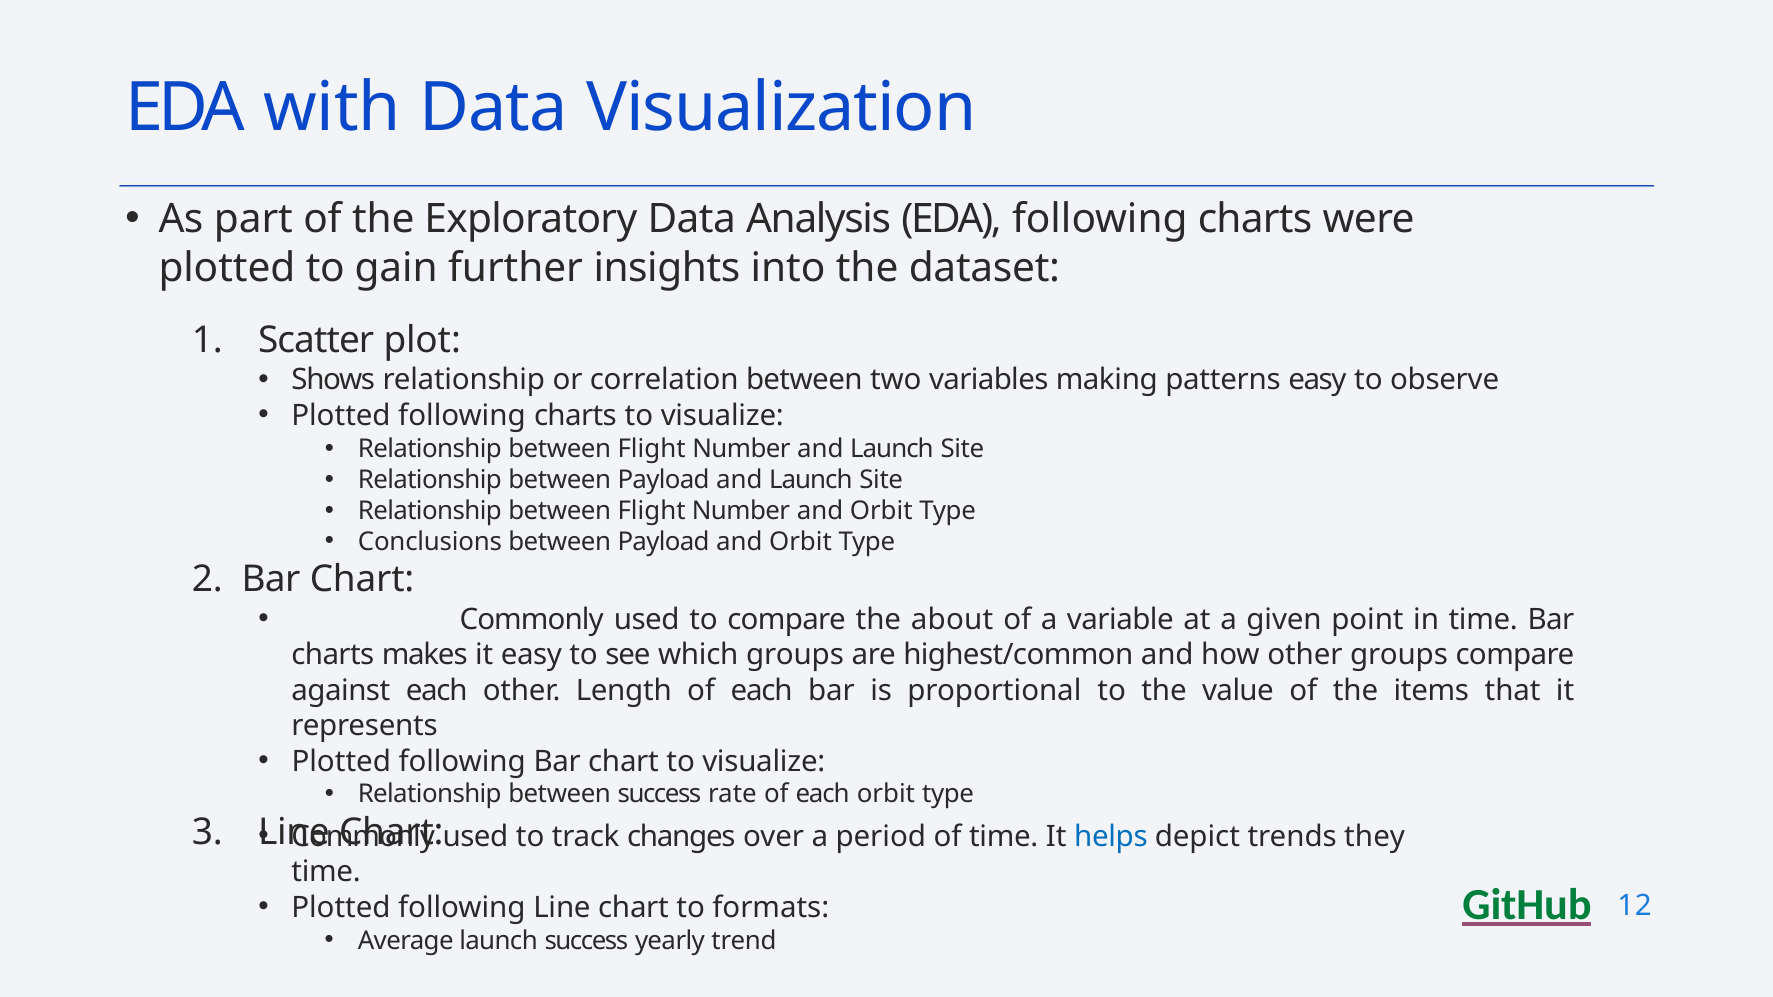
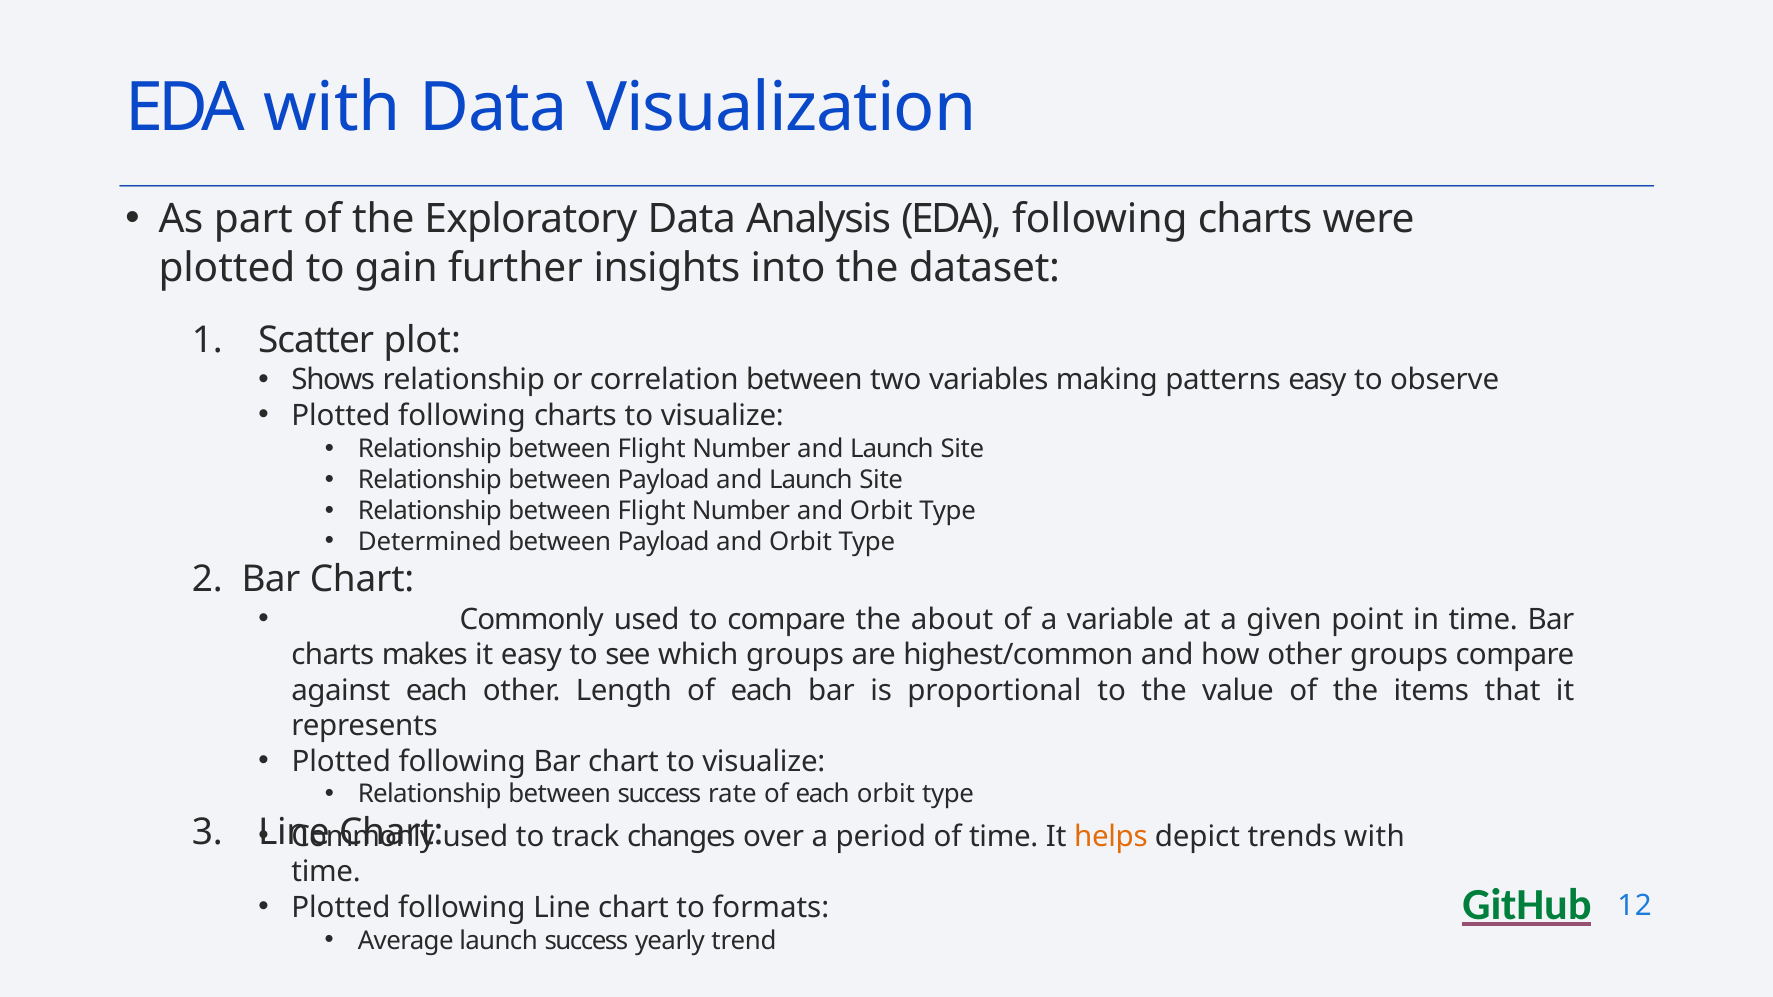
Conclusions: Conclusions -> Determined (430, 542)
helps colour: blue -> orange (1111, 837)
trends they: they -> with (1375, 837)
